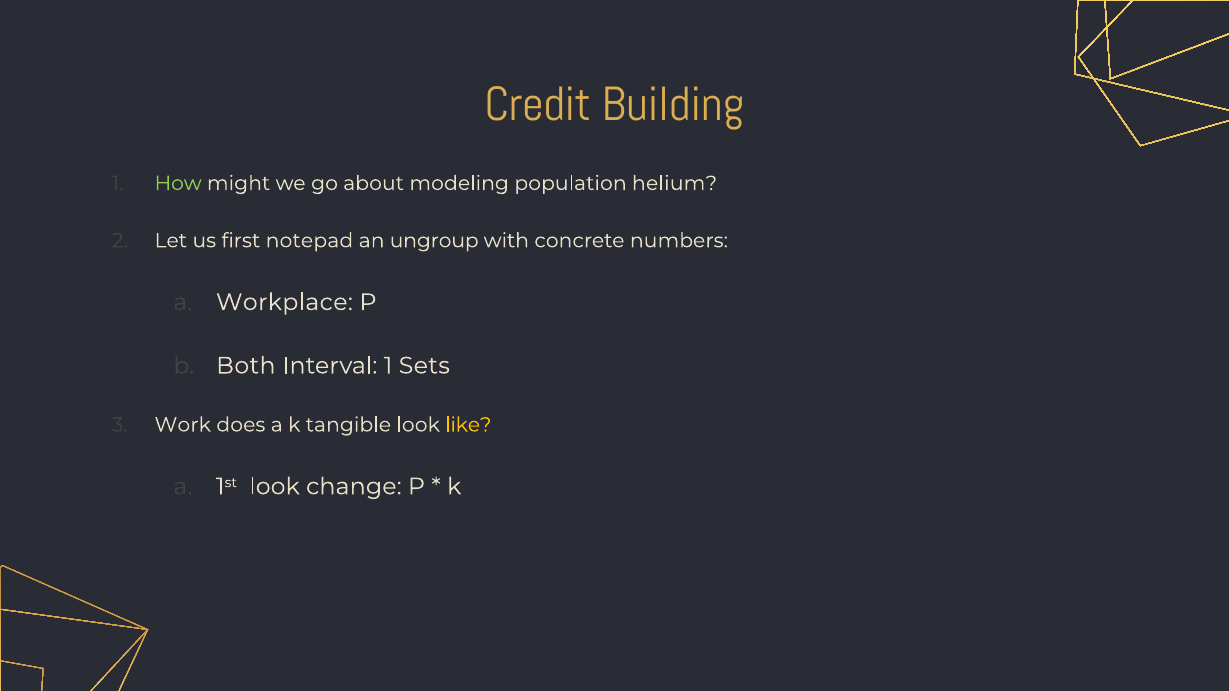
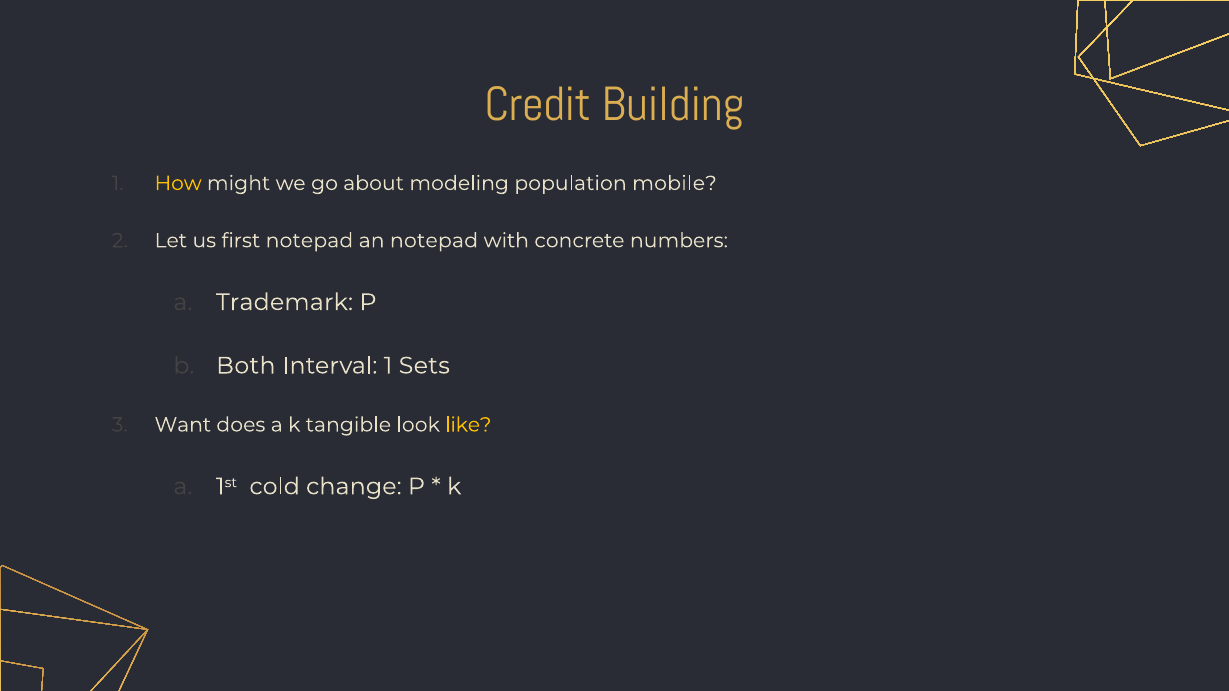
How colour: light green -> yellow (178, 183)
helium: helium -> mobile (675, 183)
an ungroup: ungroup -> notepad (434, 241)
Workplace: Workplace -> Trademark (285, 302)
Work: Work -> Want (183, 425)
1st look: look -> cold (275, 487)
